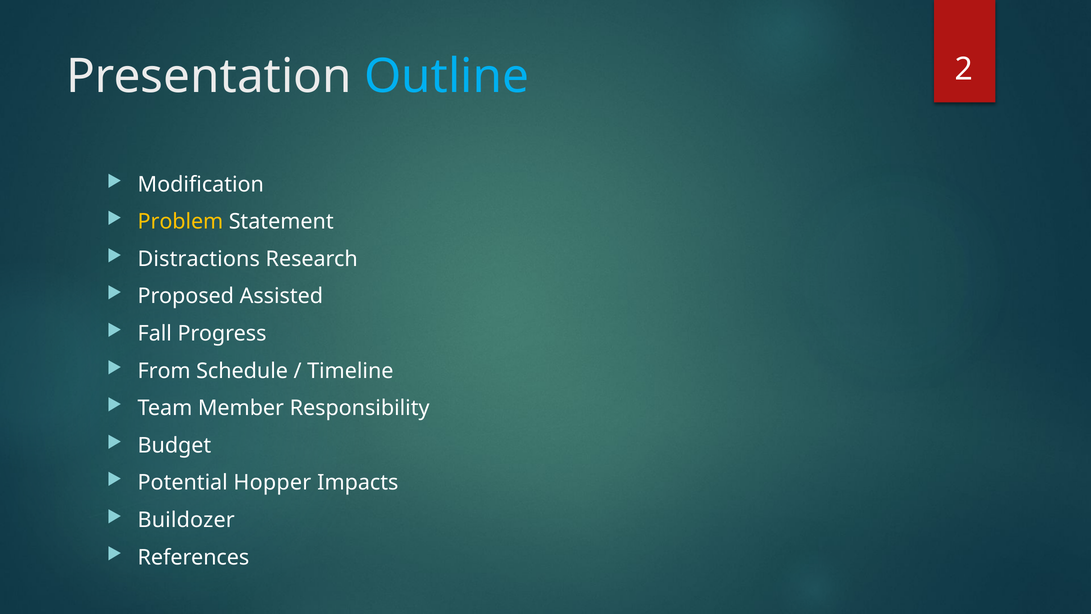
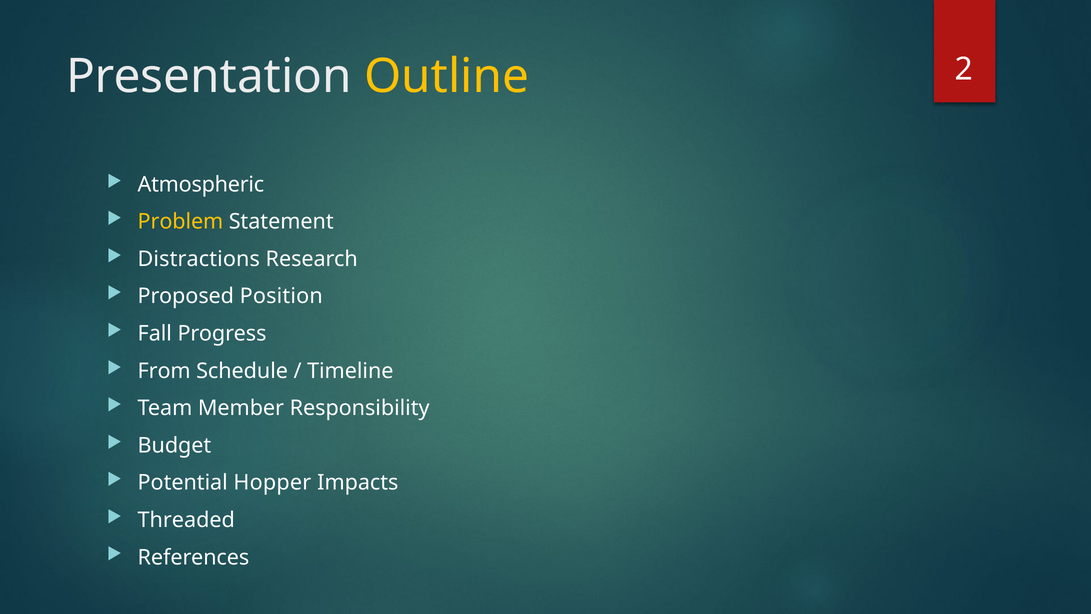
Outline colour: light blue -> yellow (447, 77)
Modification: Modification -> Atmospheric (201, 184)
Assisted: Assisted -> Position (281, 296)
Buildozer: Buildozer -> Threaded (186, 520)
